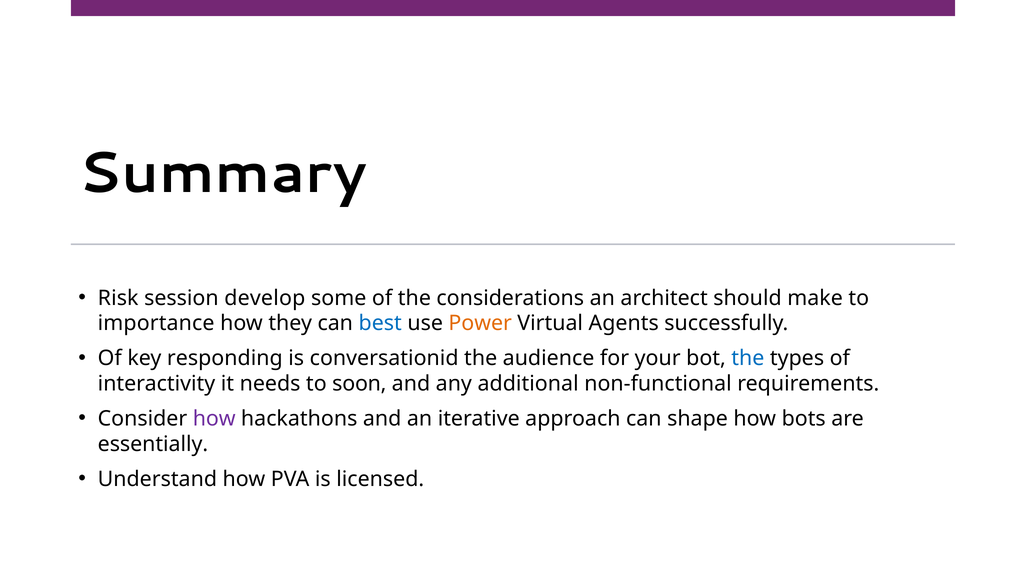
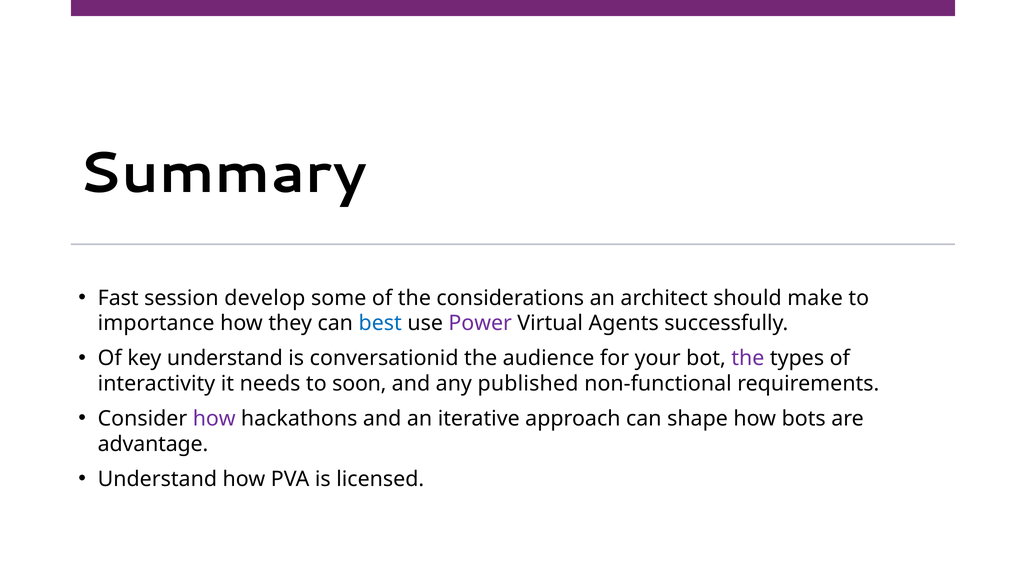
Risk: Risk -> Fast (118, 298)
Power colour: orange -> purple (480, 323)
key responding: responding -> understand (225, 358)
the colour: blue -> purple (748, 358)
additional: additional -> published (528, 384)
essentially: essentially -> advantage (153, 444)
